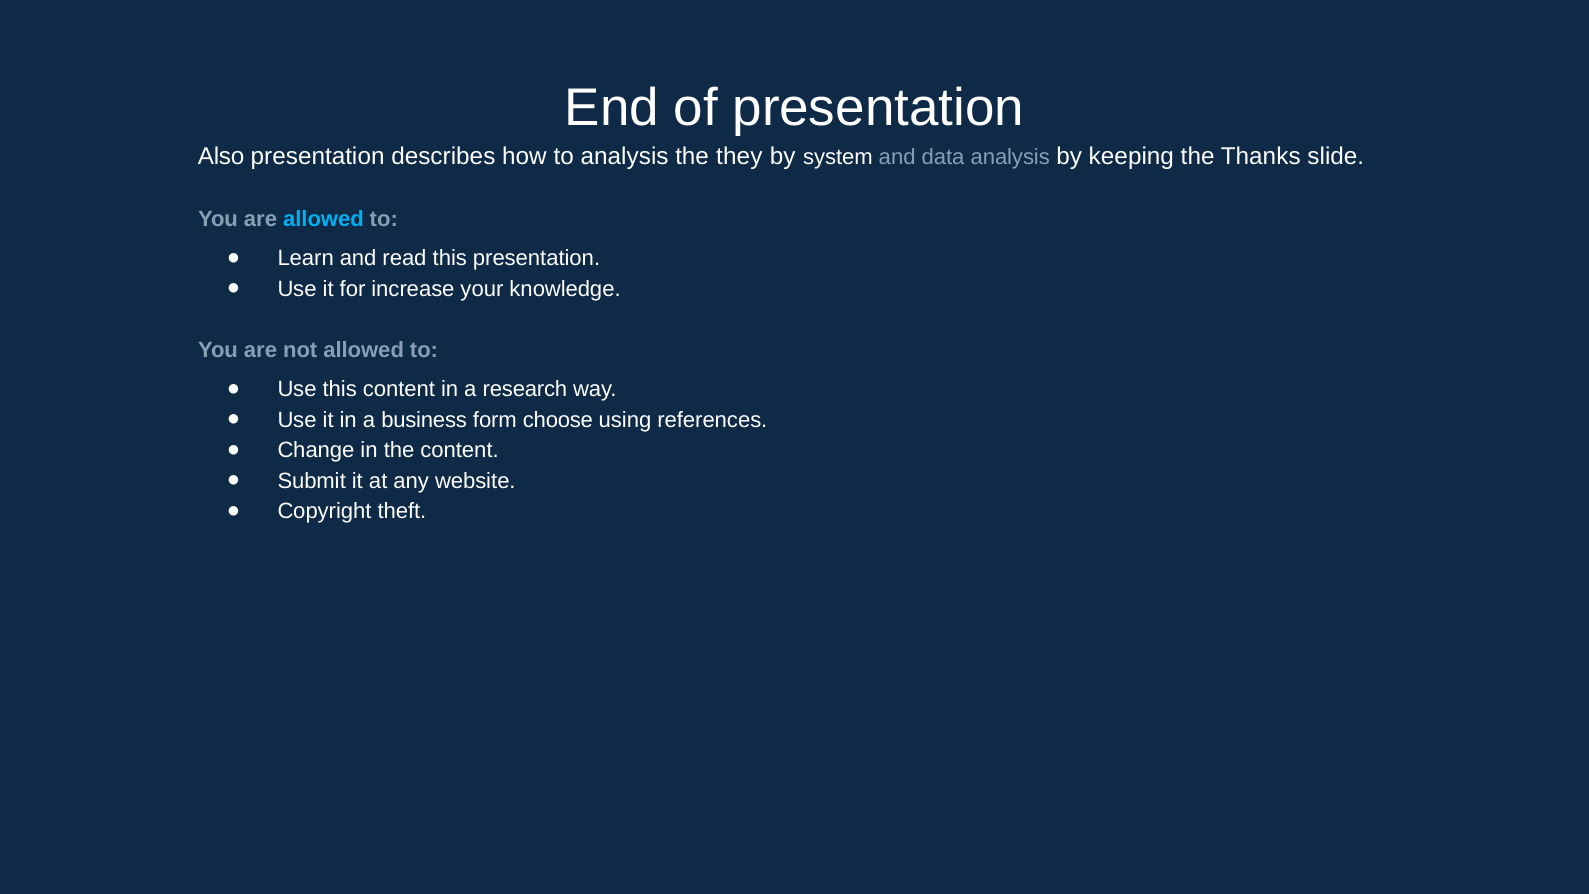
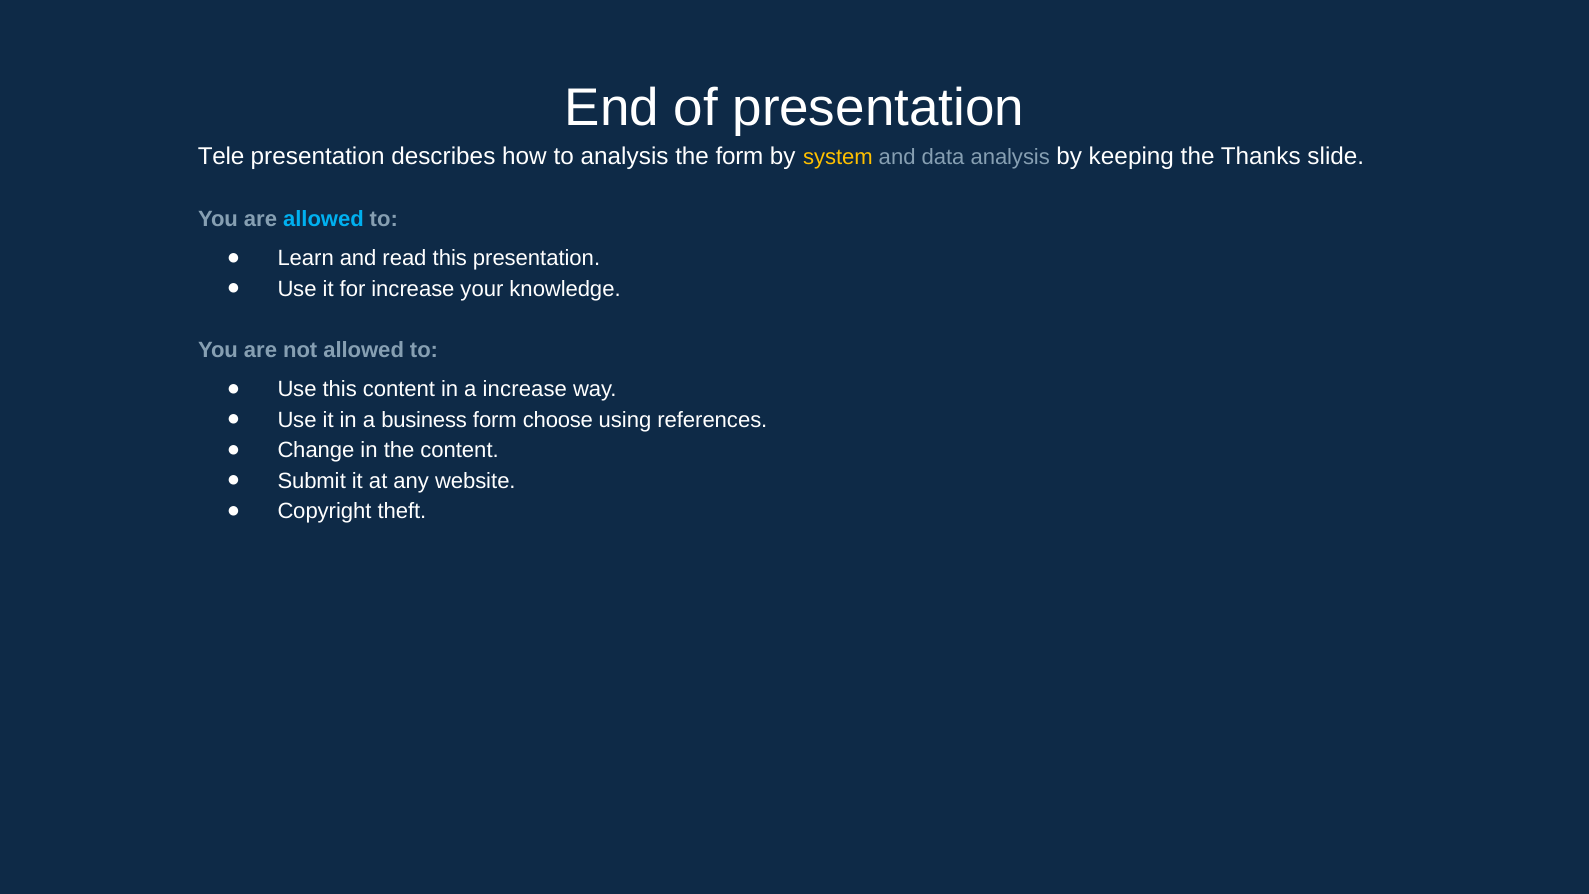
Also: Also -> Tele (221, 156)
the they: they -> form (740, 156)
system colour: white -> yellow (838, 157)
a research: research -> increase (525, 389)
